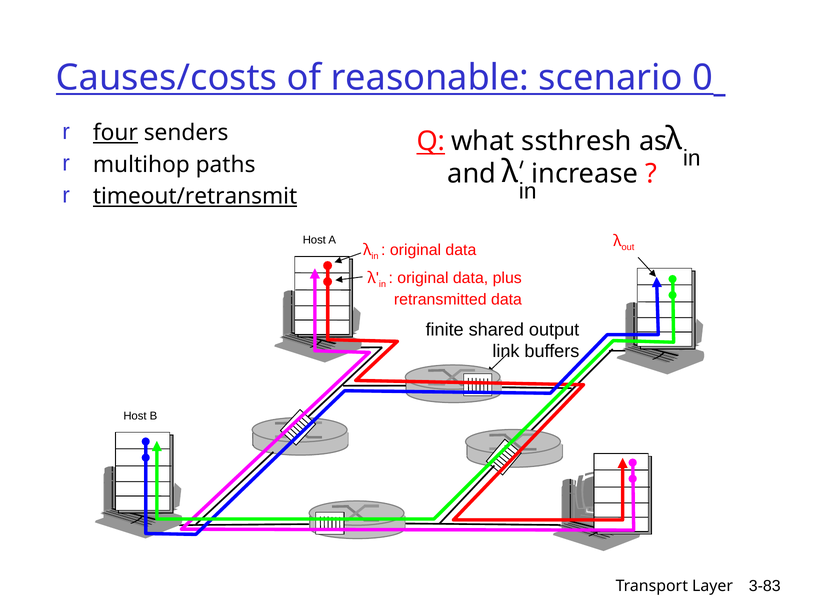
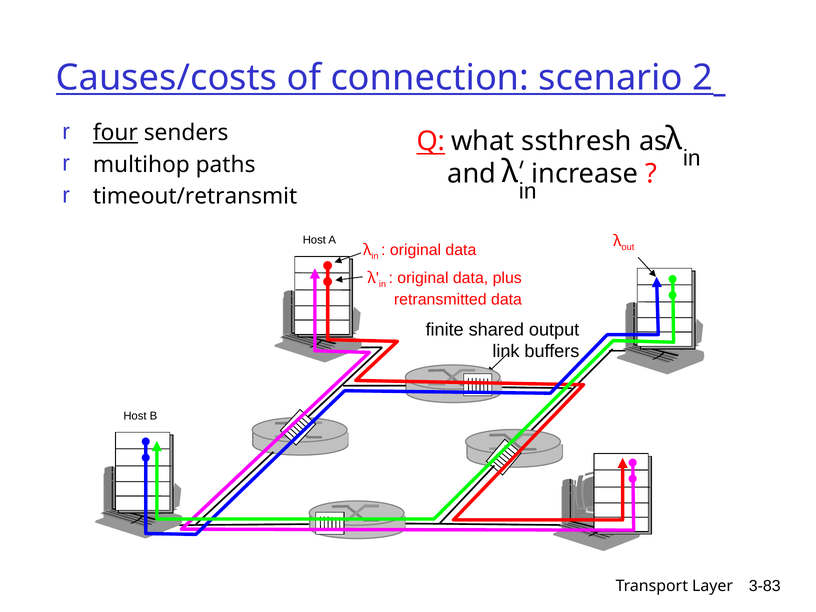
reasonable: reasonable -> connection (430, 78)
0: 0 -> 2 (703, 78)
timeout/retransmit underline: present -> none (195, 196)
